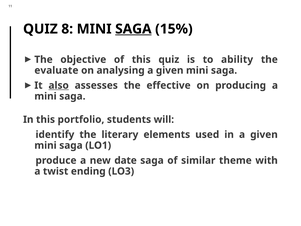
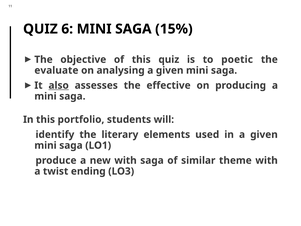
8: 8 -> 6 (67, 29)
SAGA underline: present -> none (133, 29)
ability: ability -> poetic (237, 59)
new date: date -> with (126, 160)
